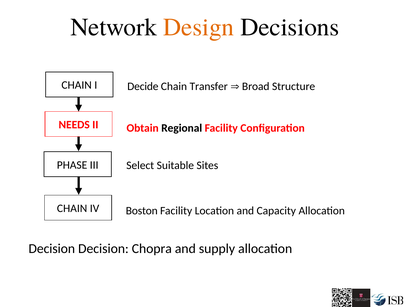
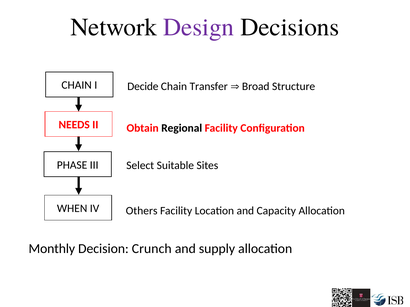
Design colour: orange -> purple (199, 27)
CHAIN: CHAIN -> WHEN (72, 209)
Boston: Boston -> Others (142, 211)
Decision: Decision -> Monthly (52, 249)
Chopra: Chopra -> Crunch (152, 249)
